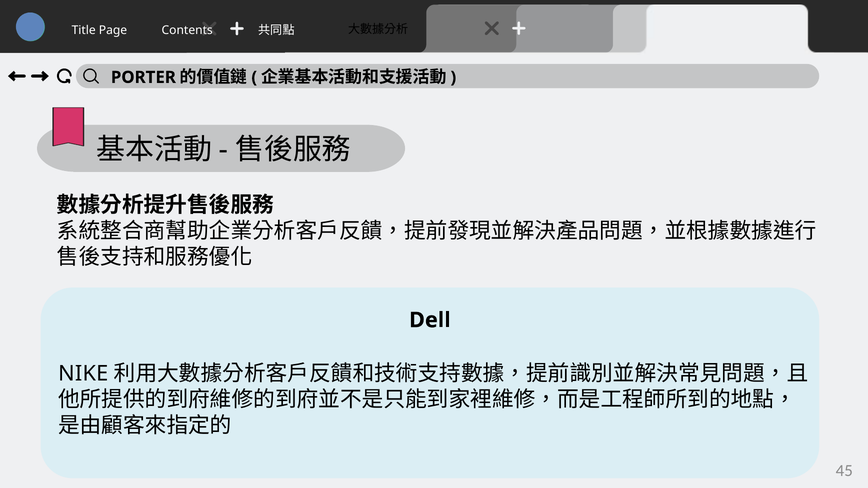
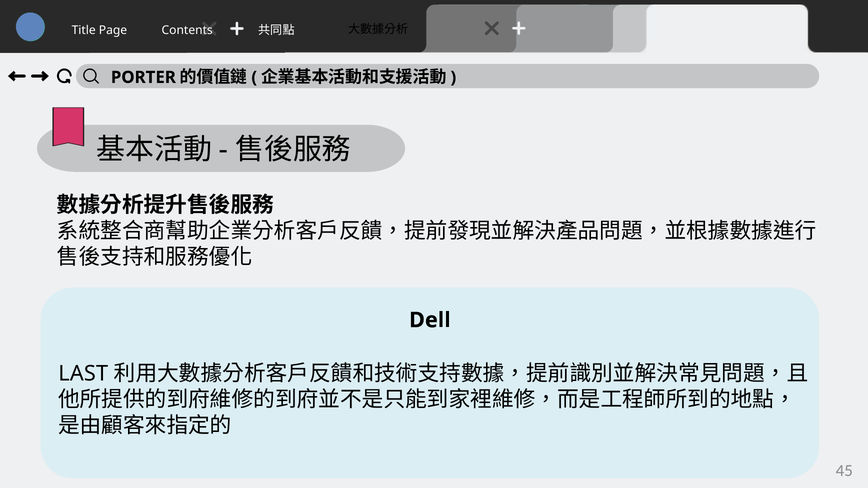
NIKE: NIKE -> LAST (83, 374)
